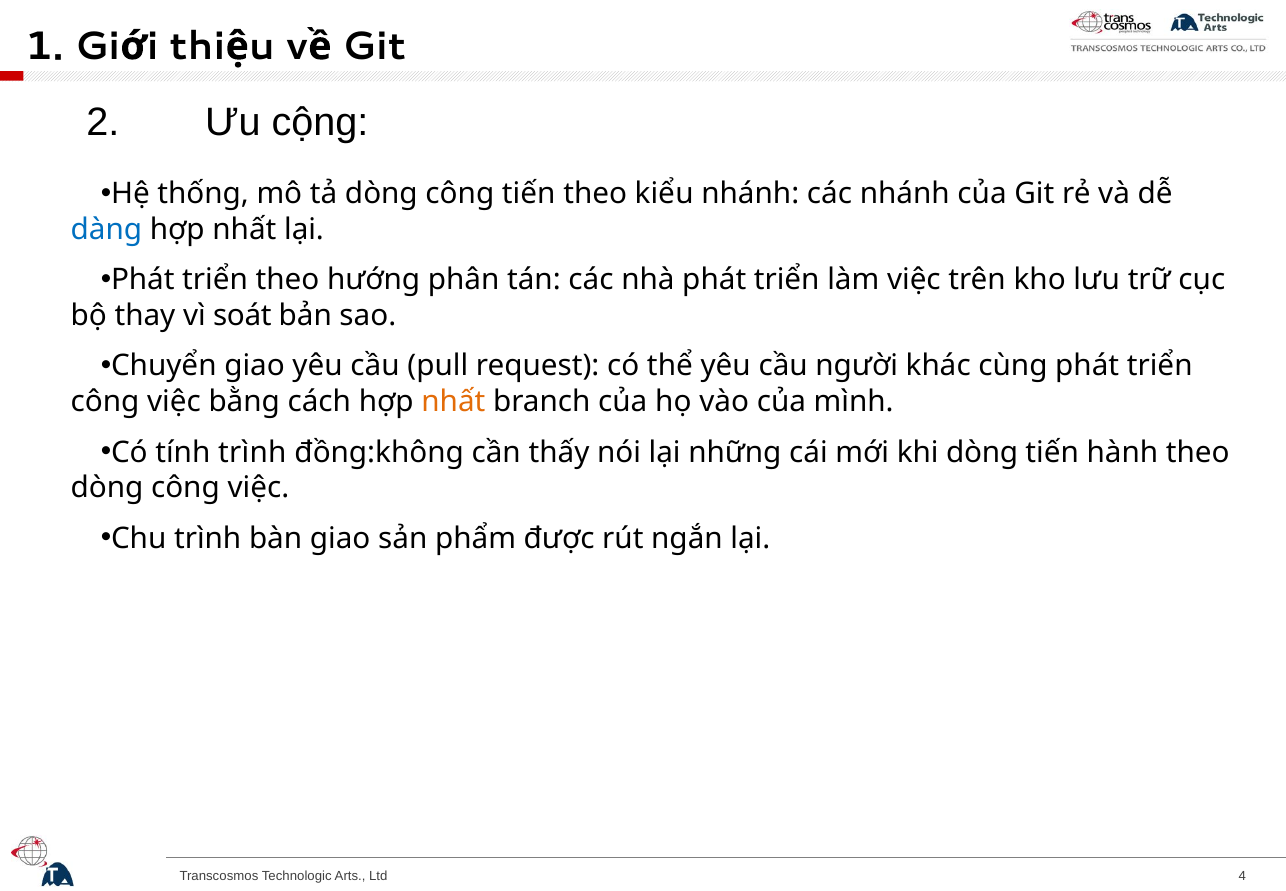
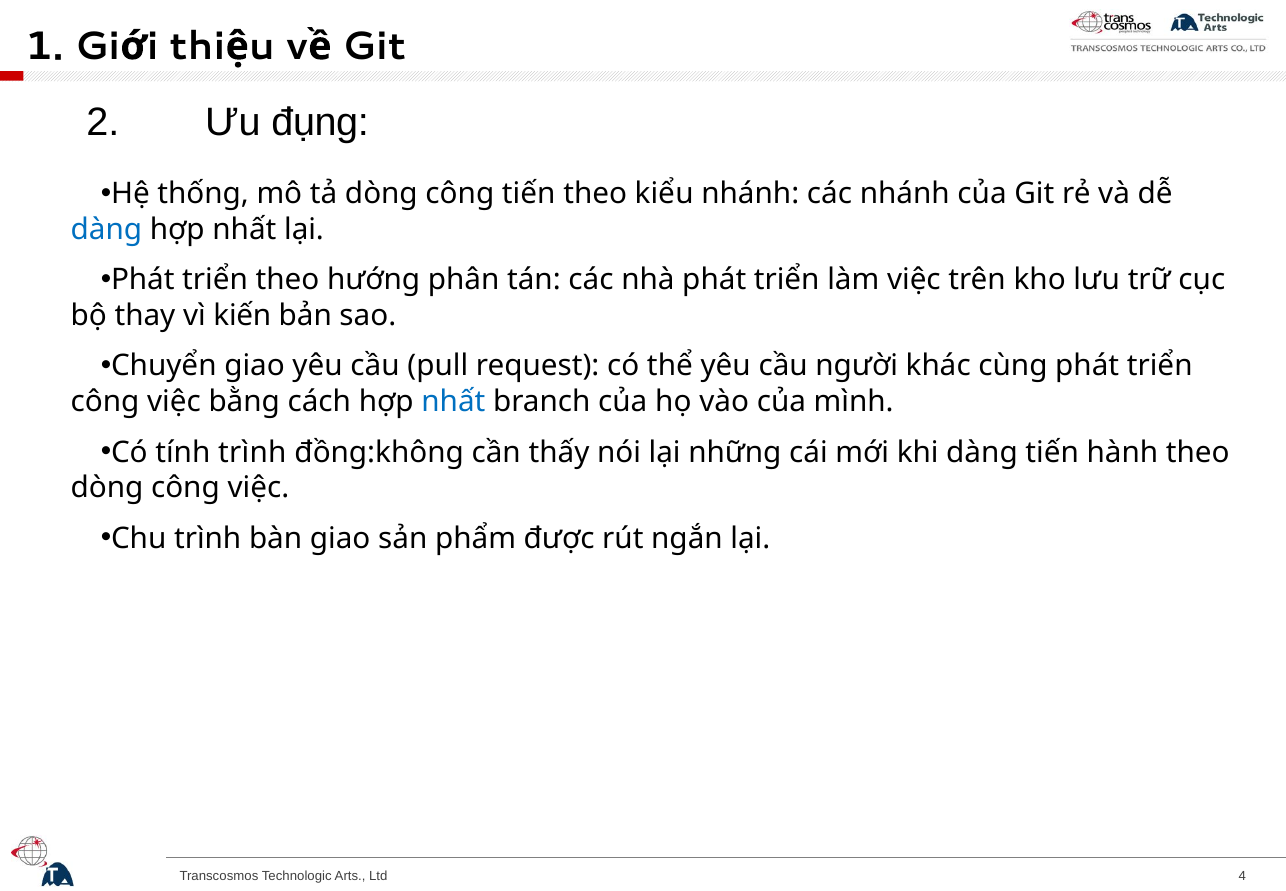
cộng: cộng -> đụng (320, 122)
soát: soát -> kiến (242, 315)
nhất colour: orange -> blue (453, 401)
khi dòng: dòng -> dàng (982, 452)
